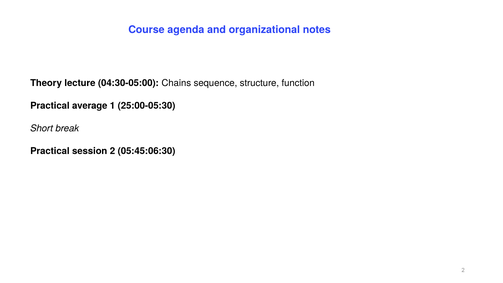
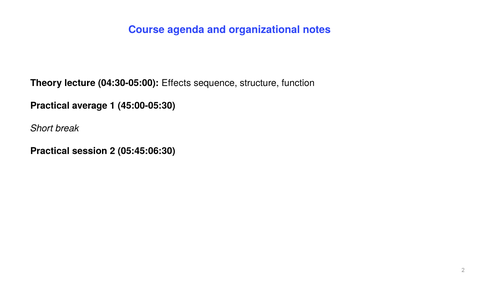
Chains: Chains -> Effects (176, 83)
25:00-05:30: 25:00-05:30 -> 45:00-05:30 (147, 106)
